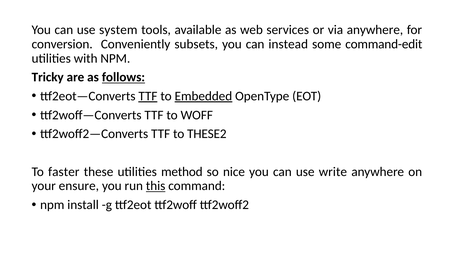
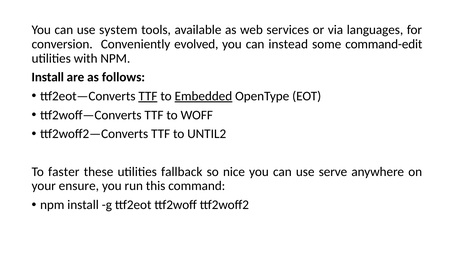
via anywhere: anywhere -> languages (375, 30)
subsets: subsets -> evolved (196, 44)
Tricky: Tricky -> Install (48, 77)
follows underline: present -> none (123, 77)
THESE2: THESE2 -> UNTIL2 (207, 134)
method: method -> fallback (182, 172)
write: write -> serve (333, 172)
this underline: present -> none (156, 186)
